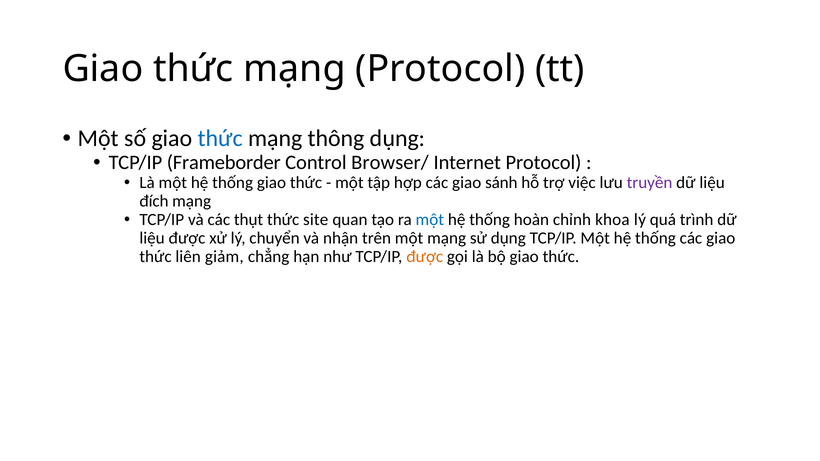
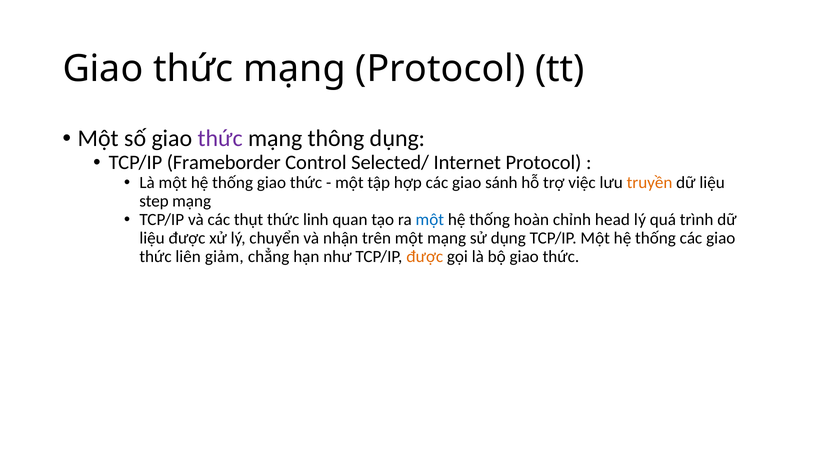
thức colour: blue -> purple (220, 139)
Browser/: Browser/ -> Selected/ (390, 163)
truyền colour: purple -> orange (650, 183)
đích: đích -> step (154, 201)
site: site -> linh (316, 220)
khoa: khoa -> head (612, 220)
